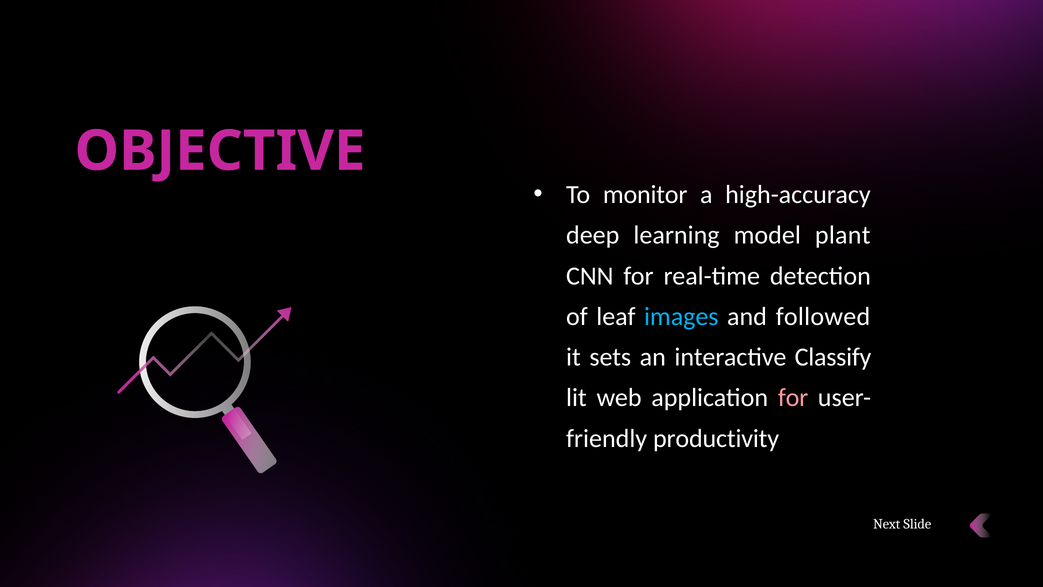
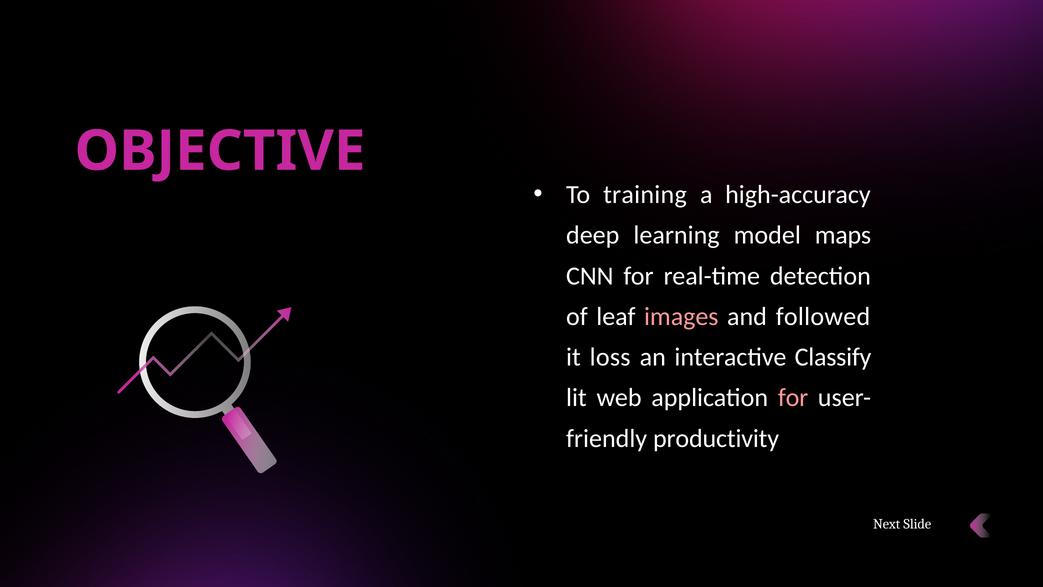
monitor: monitor -> training (645, 195)
plant: plant -> maps (843, 235)
images colour: light blue -> pink (681, 316)
sets: sets -> loss (610, 357)
